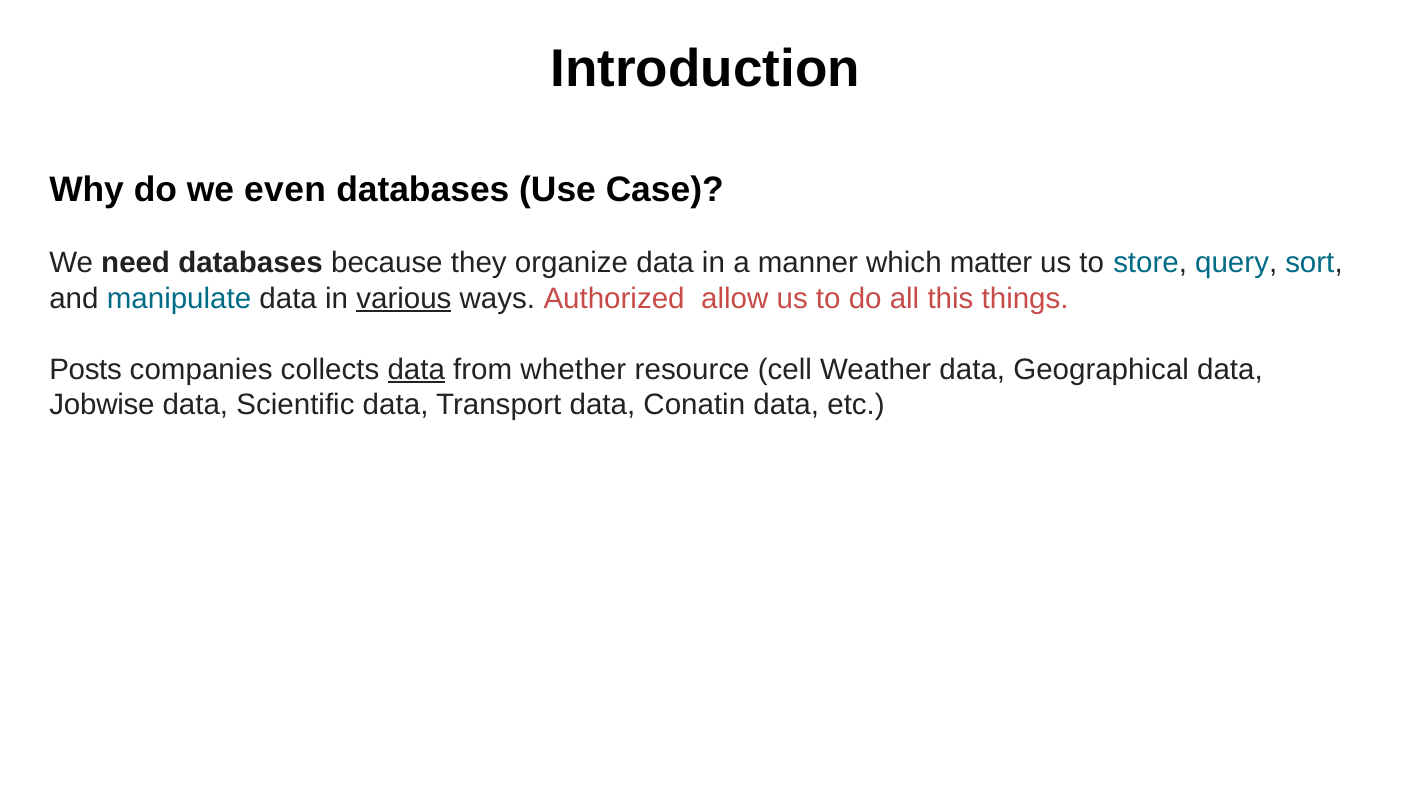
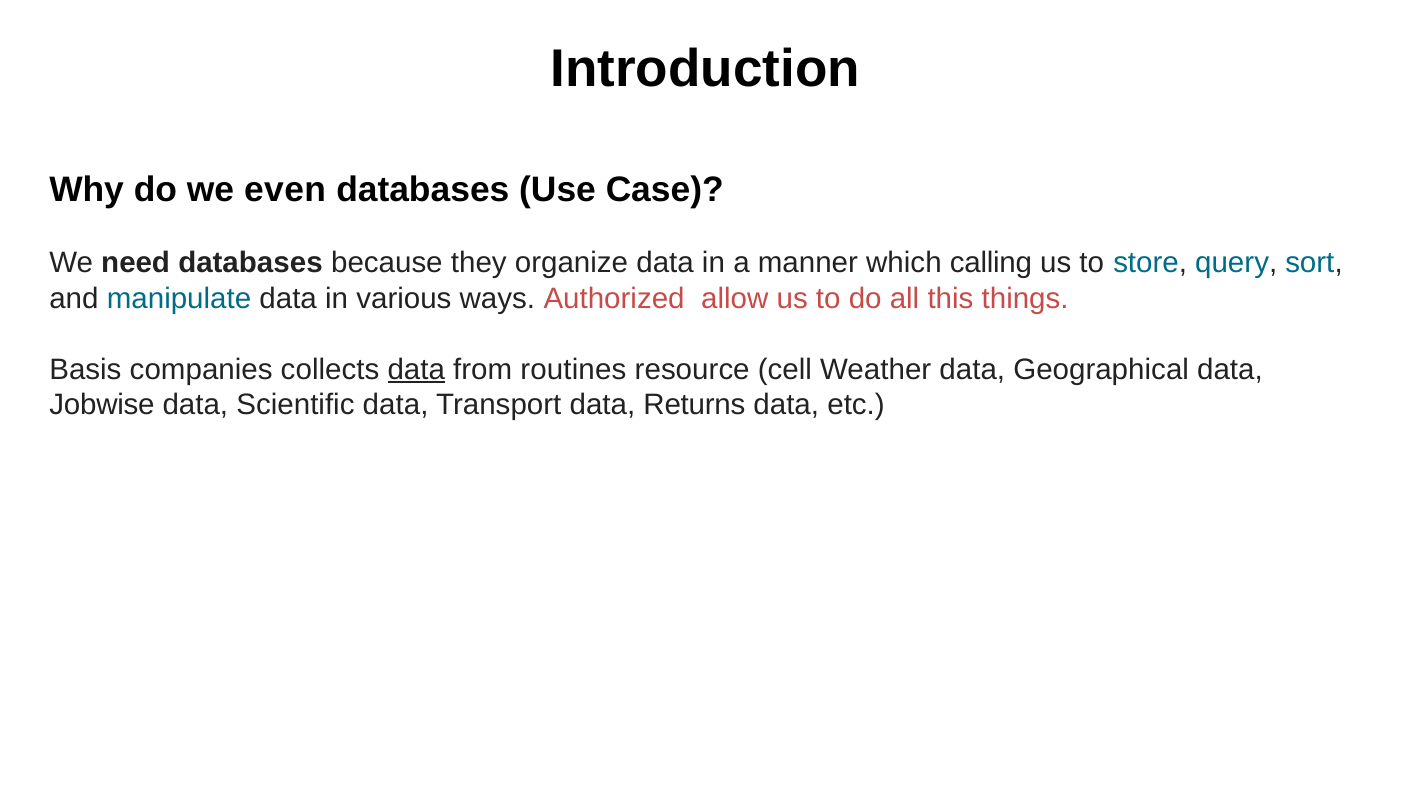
matter: matter -> calling (991, 263)
various underline: present -> none (404, 299)
Posts: Posts -> Basis (85, 370)
whether: whether -> routines (573, 370)
Conatin: Conatin -> Returns (694, 405)
